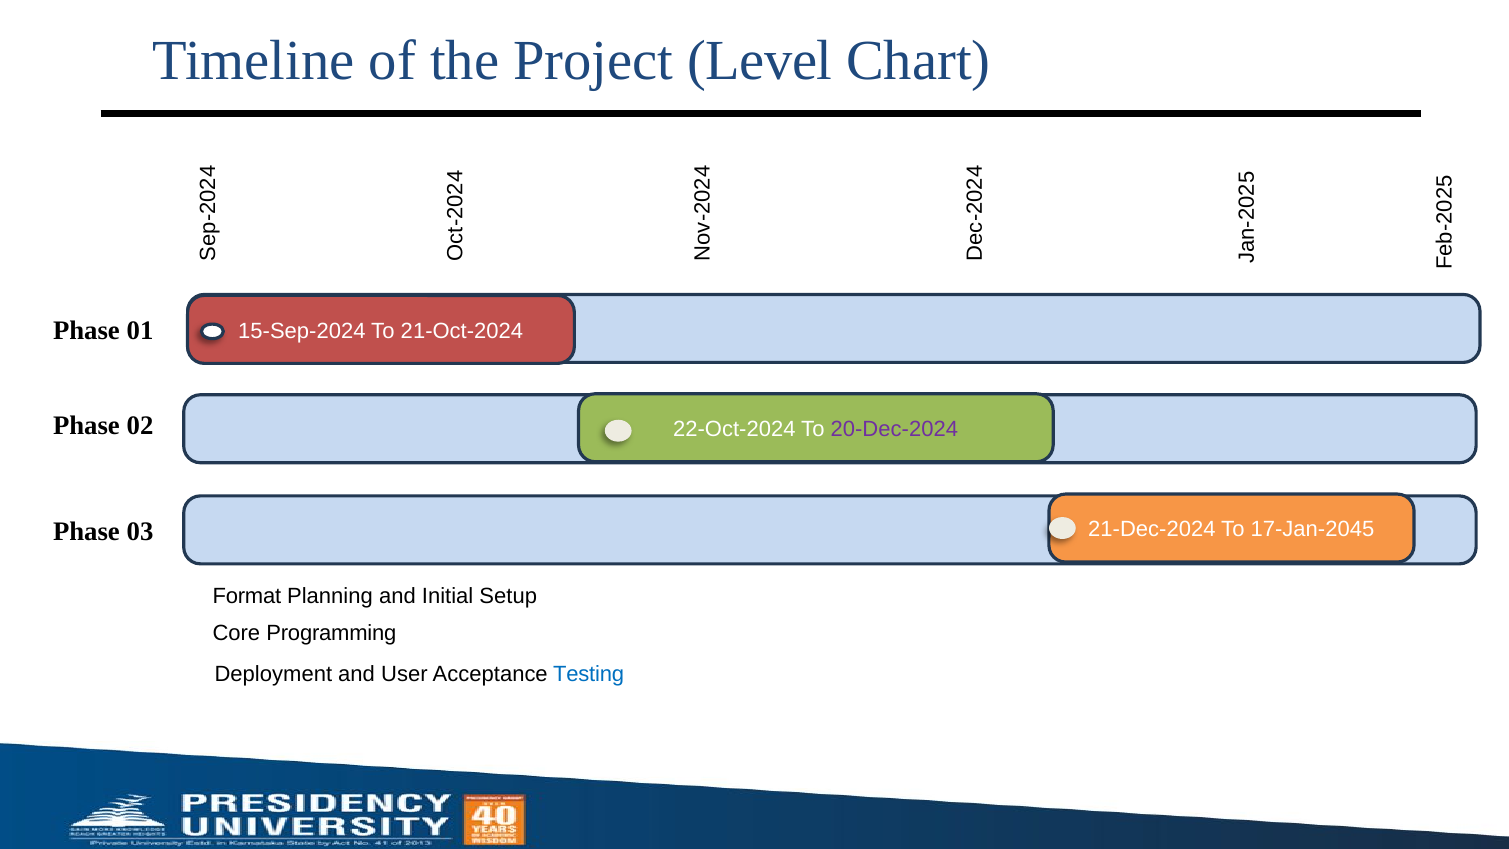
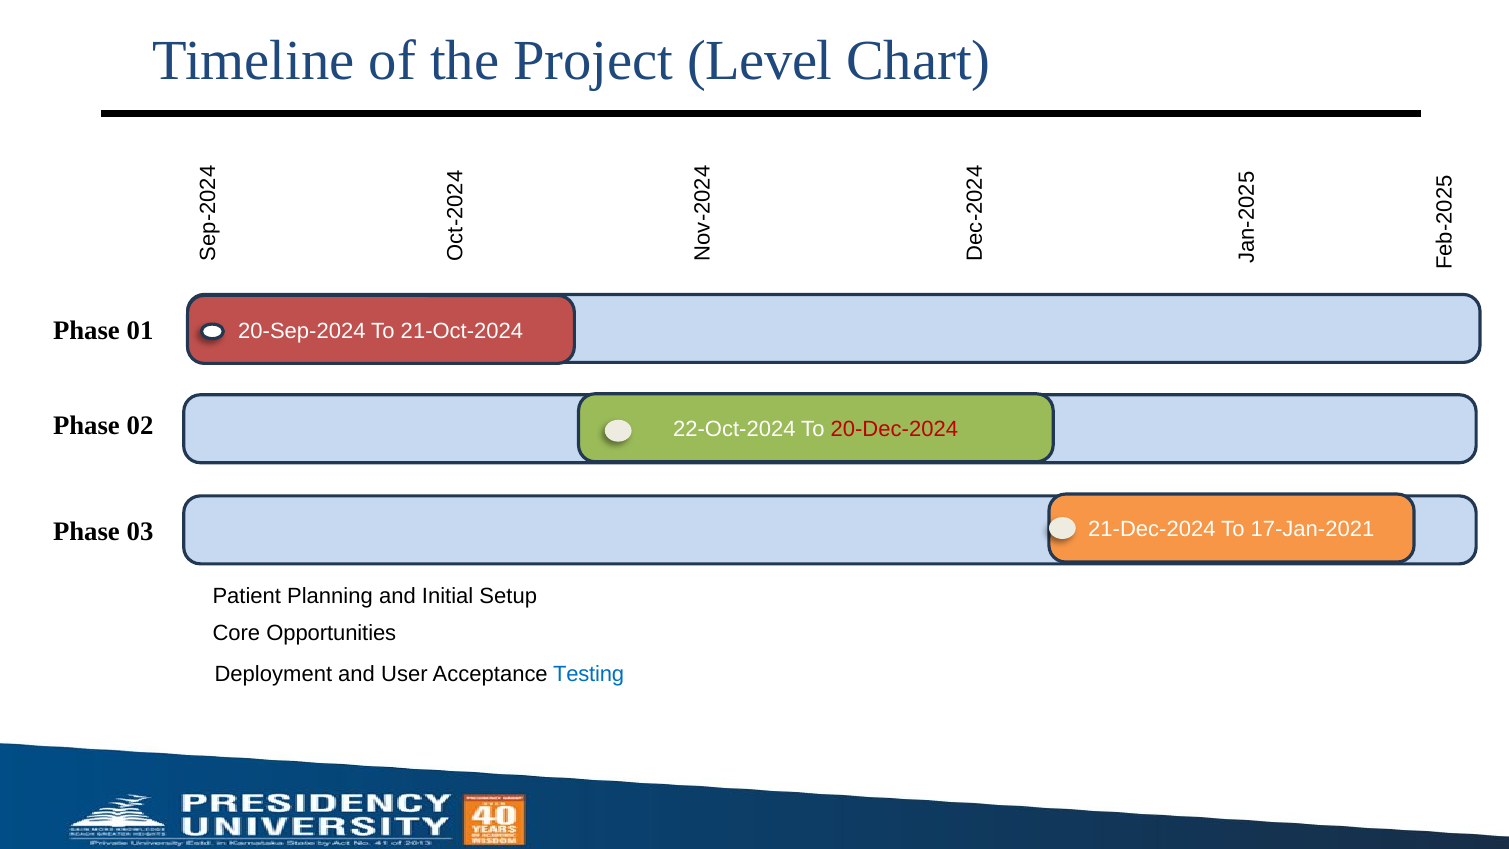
15-Sep-2024: 15-Sep-2024 -> 20-Sep-2024 (302, 331)
20-Dec-2024 colour: purple -> red (894, 429)
17-Jan-2045: 17-Jan-2045 -> 17-Jan-2021 (1312, 529)
Format: Format -> Patient (247, 596)
Programming: Programming -> Opportunities (331, 633)
